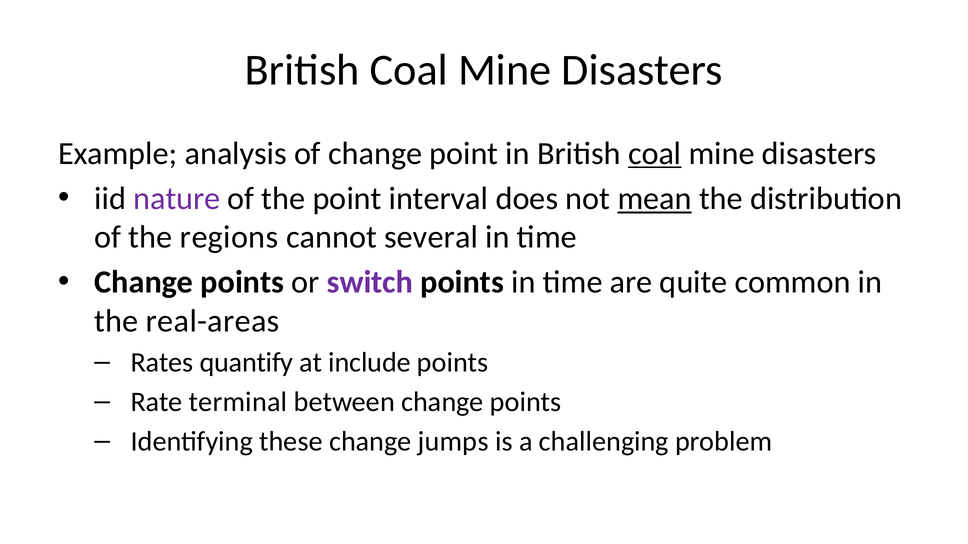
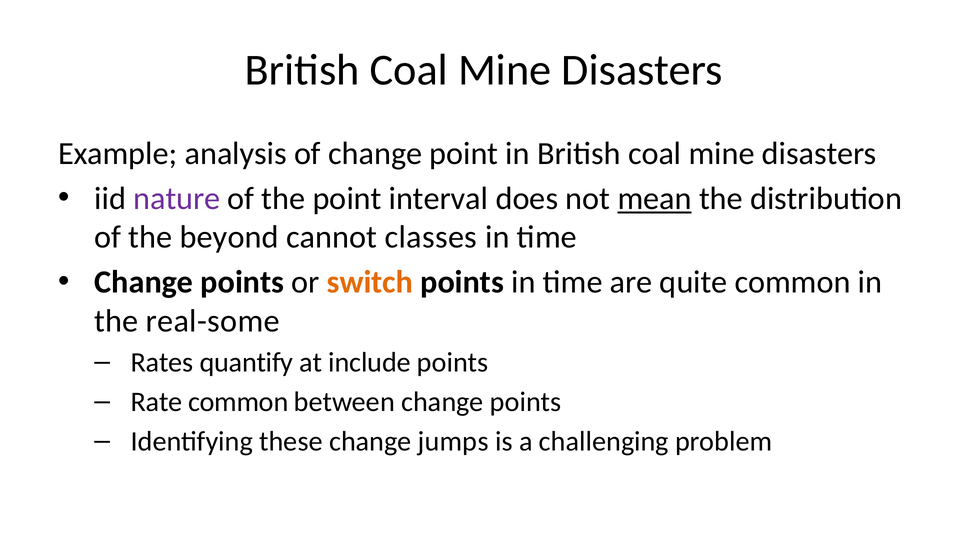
coal underline: present -> none (655, 154)
regions: regions -> beyond (229, 237)
several: several -> classes (431, 237)
switch colour: purple -> orange (370, 283)
real-areas: real-areas -> real-some (213, 321)
Rate terminal: terminal -> common (238, 402)
